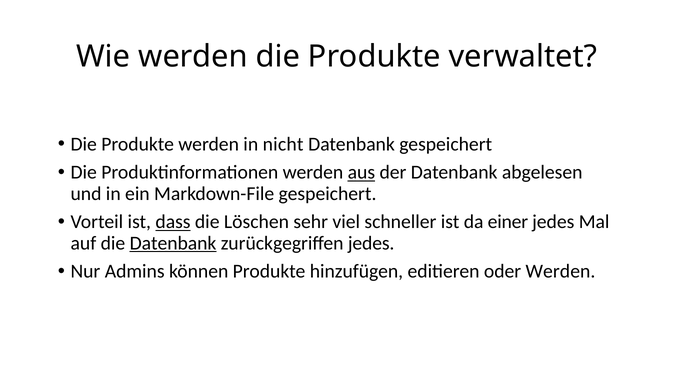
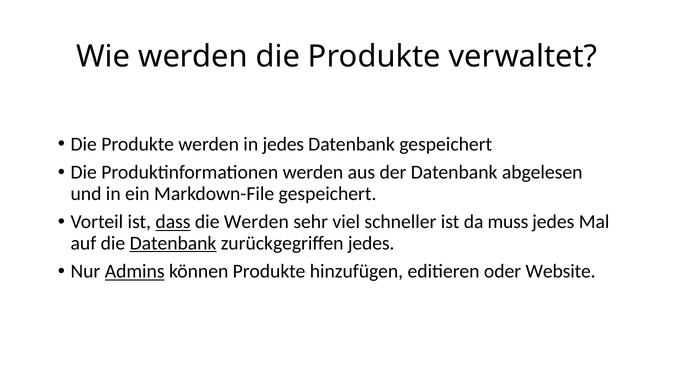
in nicht: nicht -> jedes (283, 144)
aus underline: present -> none (361, 173)
die Löschen: Löschen -> Werden (256, 222)
einer: einer -> muss (508, 222)
Admins underline: none -> present (135, 272)
oder Werden: Werden -> Website (561, 272)
